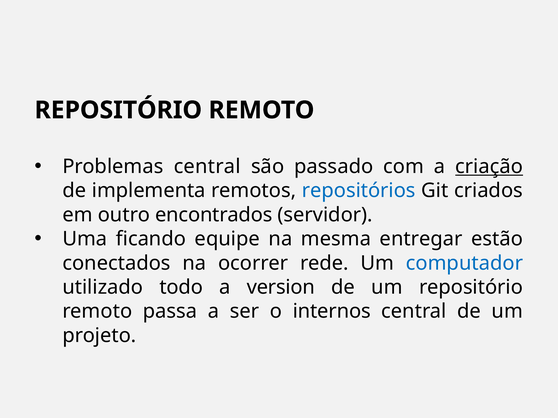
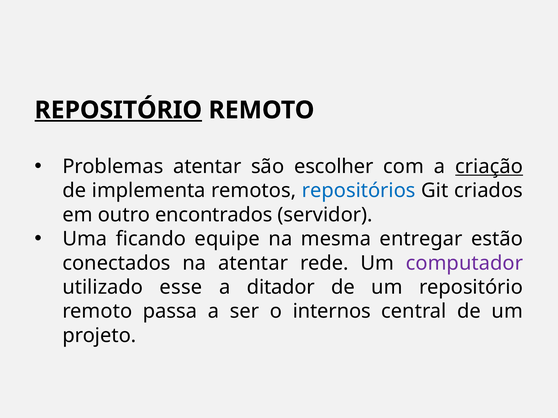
REPOSITÓRIO underline: none -> present (118, 110)
Problemas central: central -> atentar (207, 167)
passado: passado -> escolher (334, 167)
na ocorrer: ocorrer -> atentar (253, 263)
computador colour: blue -> purple (464, 263)
todo: todo -> esse (181, 288)
version: version -> ditador (281, 288)
